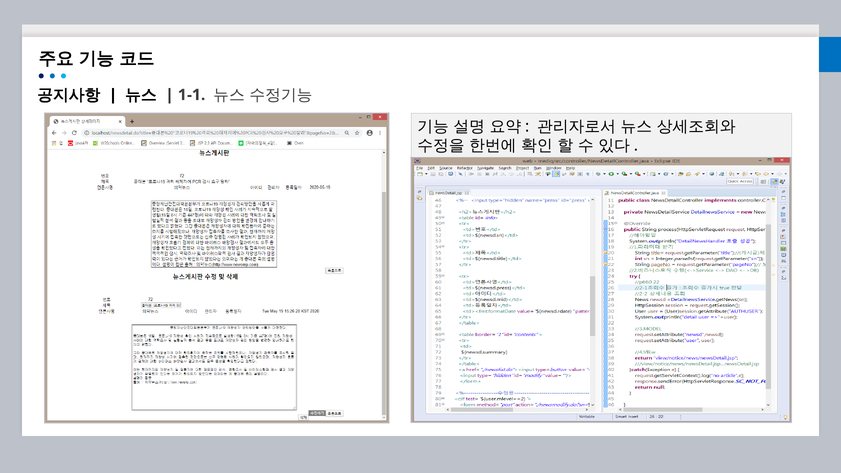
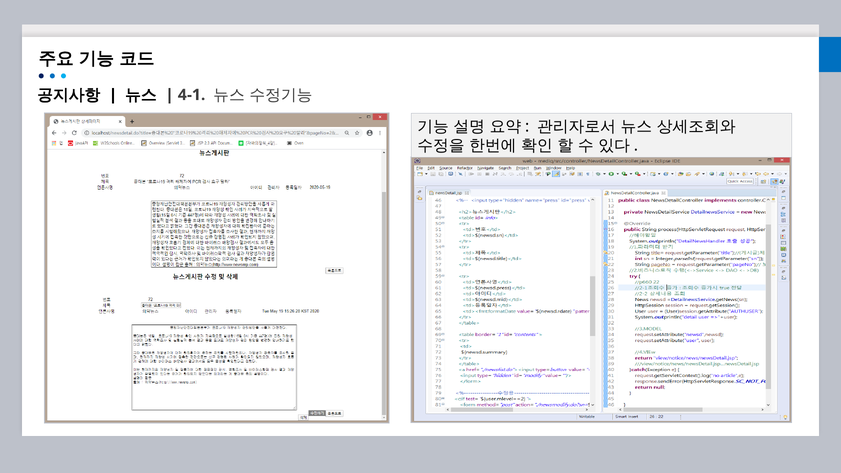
1-1: 1-1 -> 4-1 (192, 95)
